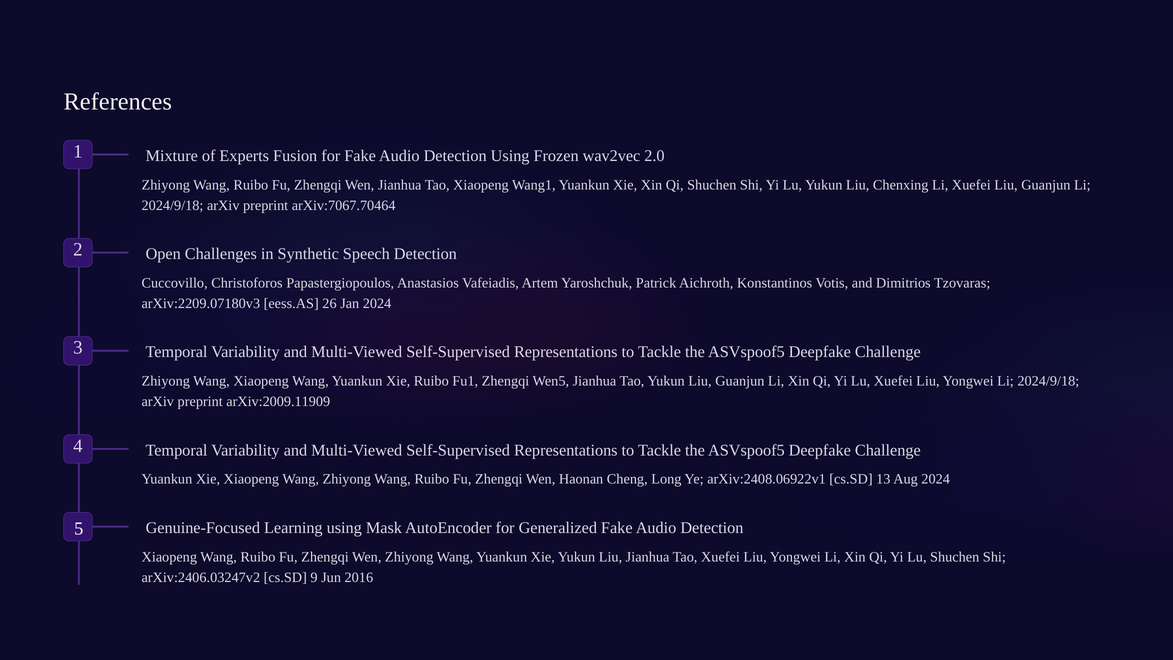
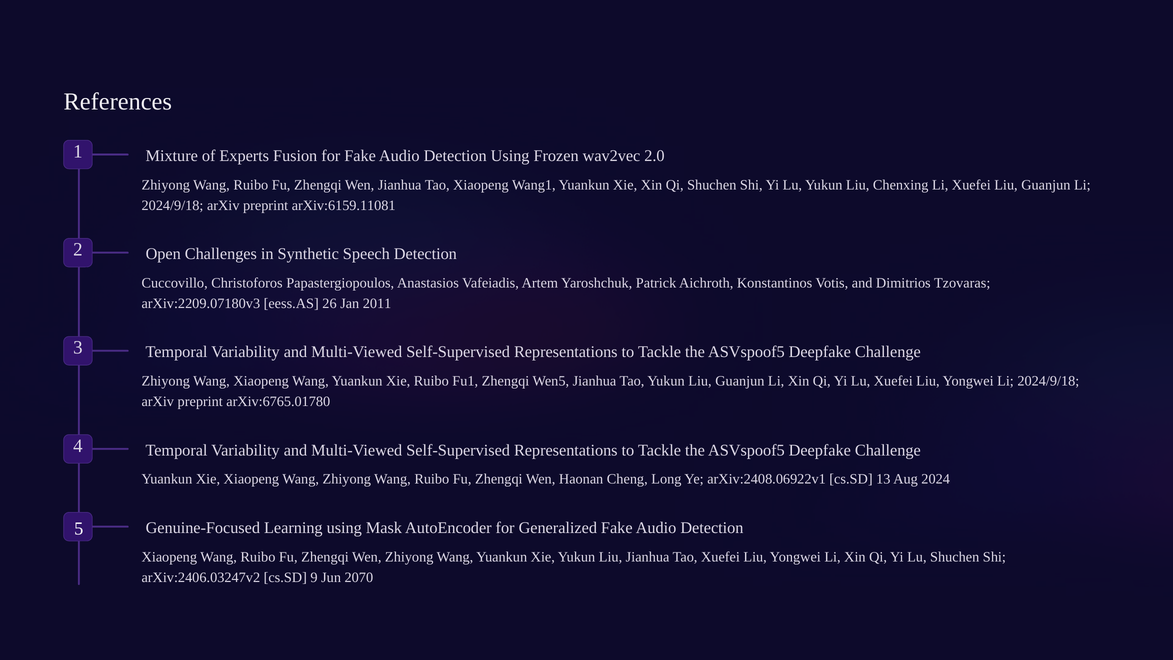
arXiv:7067.70464: arXiv:7067.70464 -> arXiv:6159.11081 (344, 205)
Jan 2024: 2024 -> 2011 (377, 303)
arXiv:2009.11909: arXiv:2009.11909 -> arXiv:6765.01780 (278, 401)
2016: 2016 -> 2070 (359, 577)
